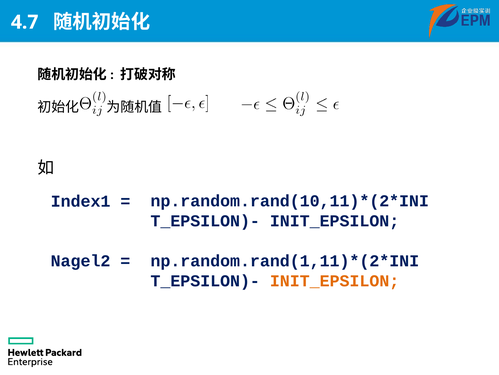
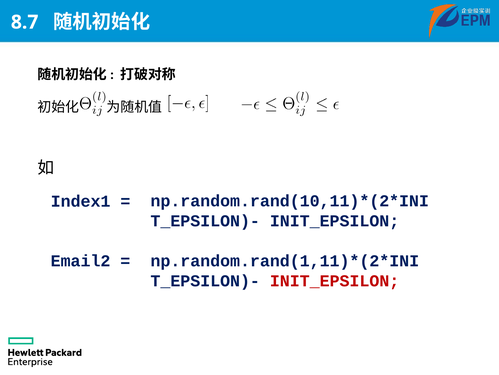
4.7: 4.7 -> 8.7 (25, 22)
Nagel2: Nagel2 -> Email2 (81, 261)
INIT_EPSILON colour: orange -> red (335, 281)
